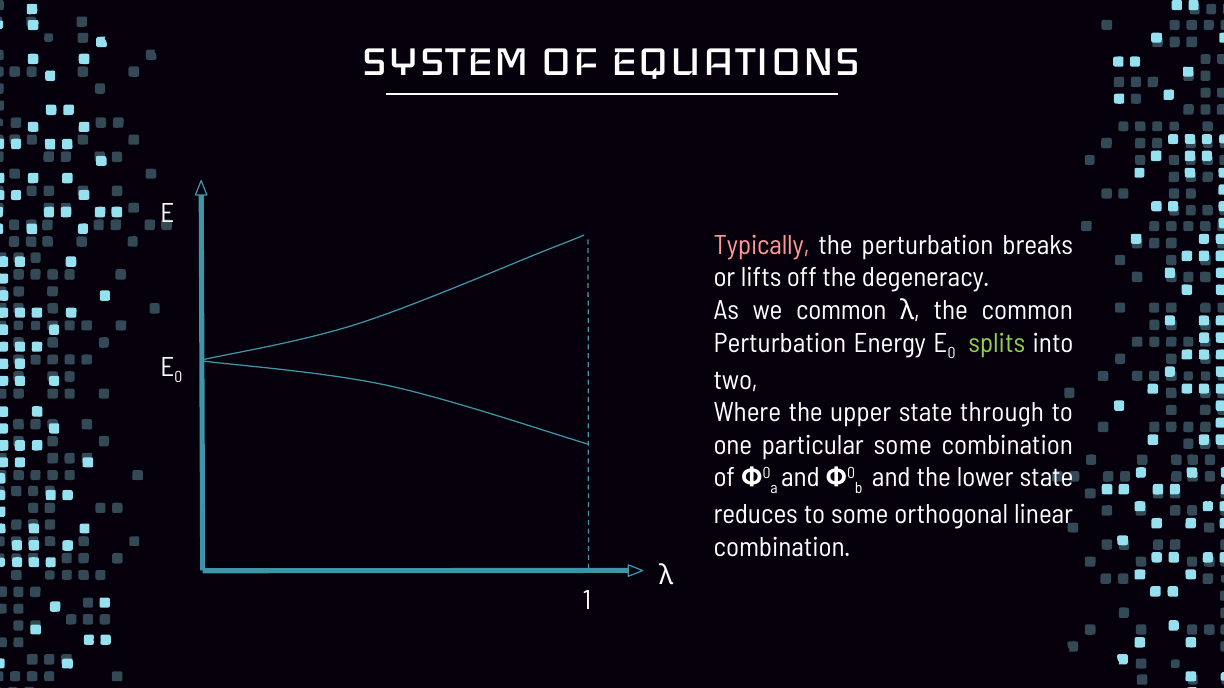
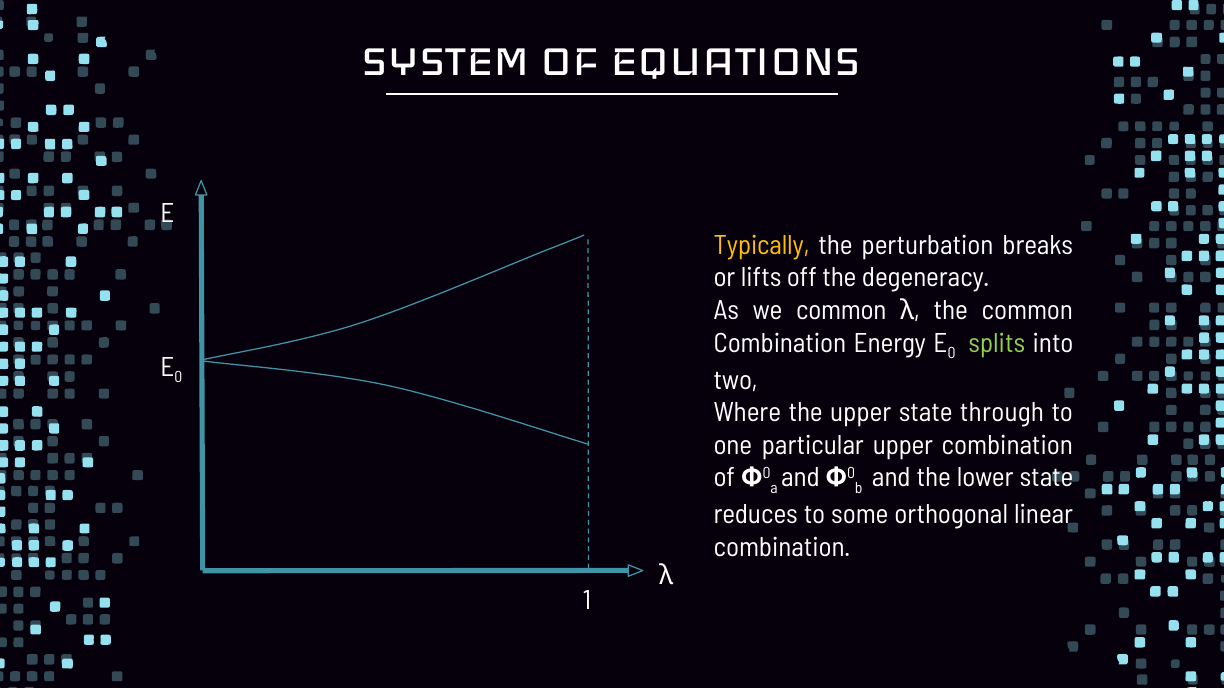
Typically colour: pink -> yellow (762, 245)
Perturbation: Perturbation -> Combination (780, 343)
particular some: some -> upper (903, 446)
